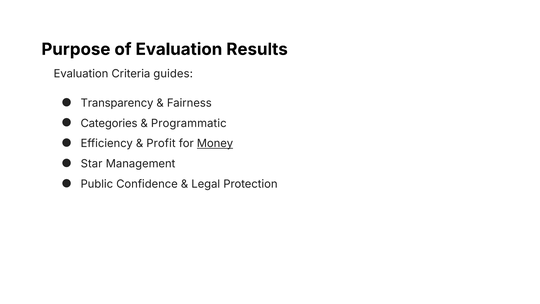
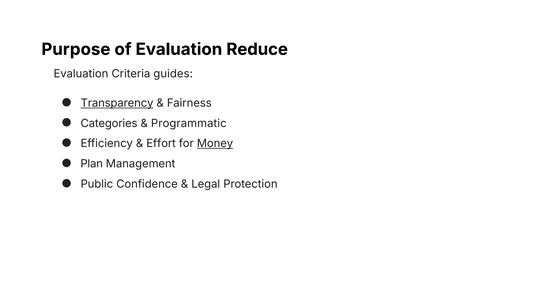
Results: Results -> Reduce (257, 49)
Transparency underline: none -> present (117, 103)
Profit: Profit -> Effort (161, 143)
Star: Star -> Plan (92, 164)
